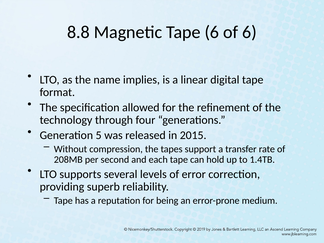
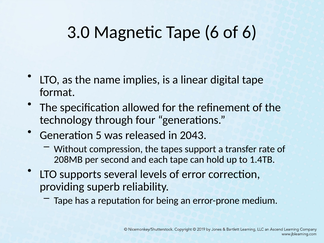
8.8: 8.8 -> 3.0 (78, 32)
2015: 2015 -> 2043 (193, 135)
